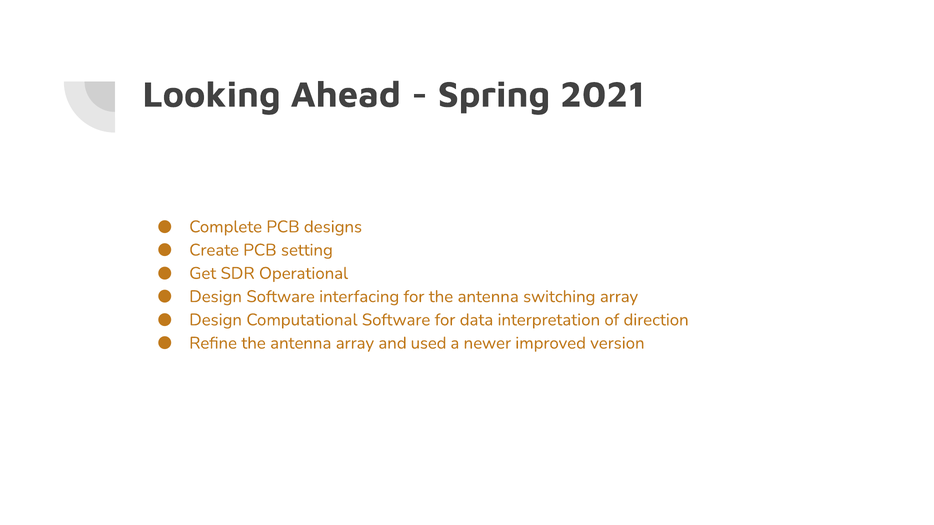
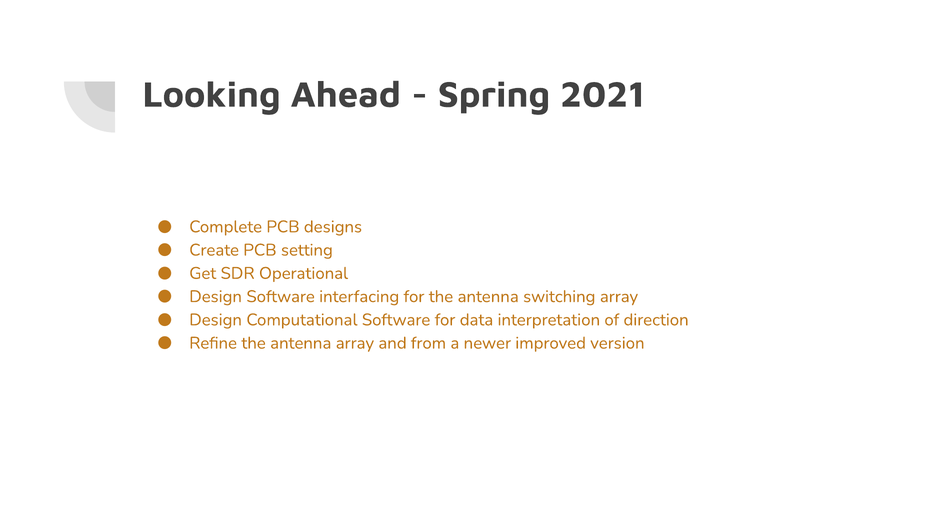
used: used -> from (428, 343)
